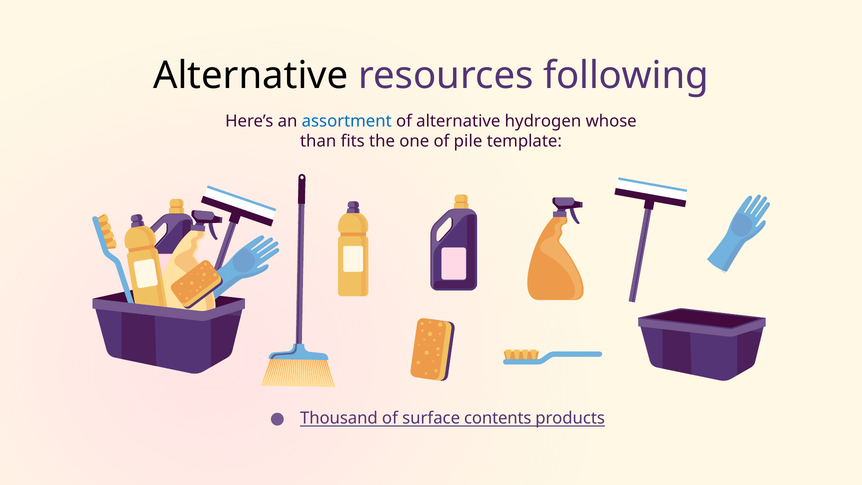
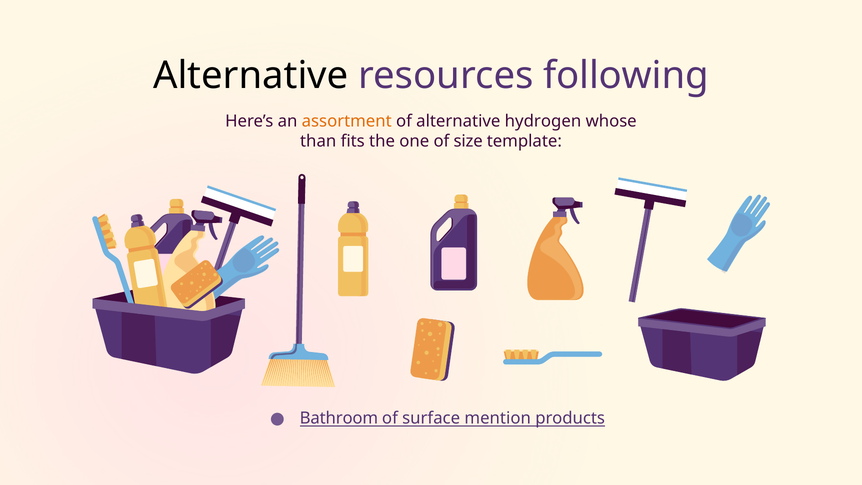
assortment colour: blue -> orange (347, 121)
pile: pile -> size (468, 141)
Thousand: Thousand -> Bathroom (339, 418)
contents: contents -> mention (498, 418)
